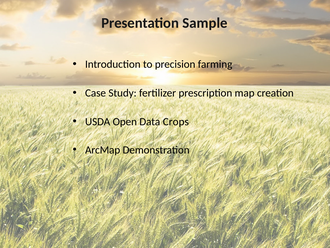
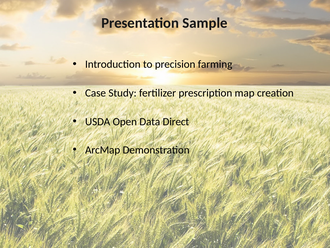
Crops: Crops -> Direct (176, 121)
